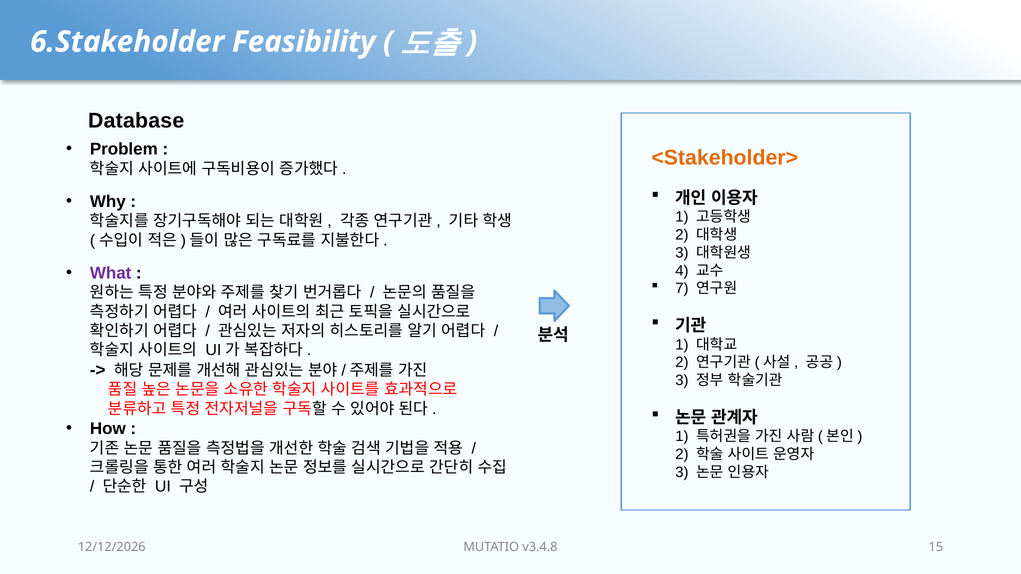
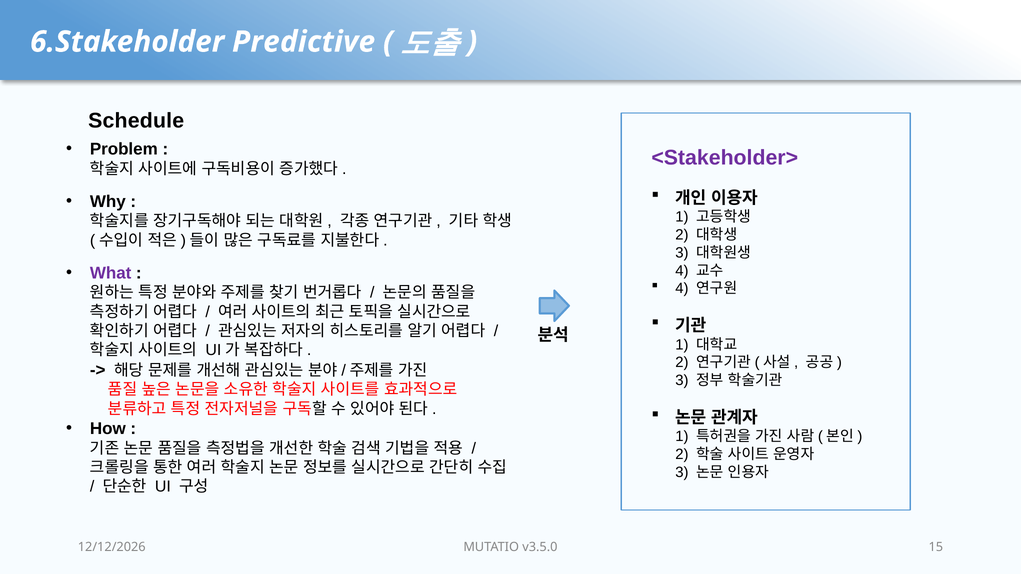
Feasibility: Feasibility -> Predictive (304, 42)
Database: Database -> Schedule (136, 121)
<Stakeholder> colour: orange -> purple (725, 158)
7: 7 -> 4 (682, 289)
v3.4.8: v3.4.8 -> v3.5.0 (540, 547)
